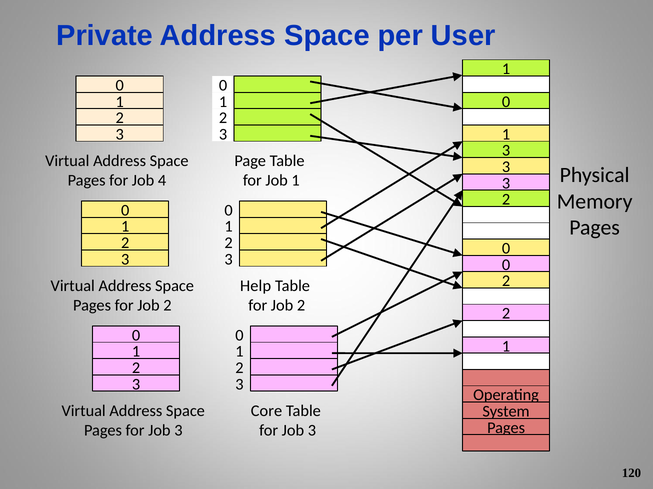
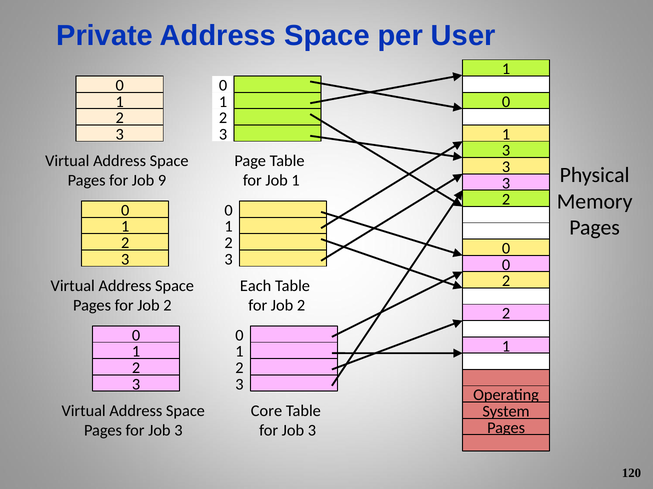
4: 4 -> 9 (162, 181)
Help: Help -> Each (256, 286)
